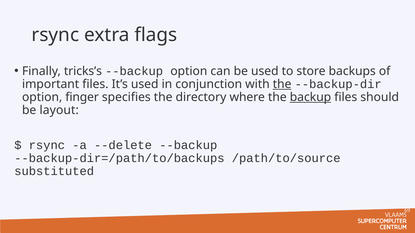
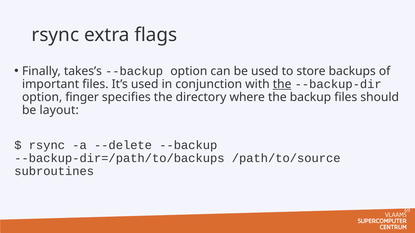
tricks’s: tricks’s -> takes’s (83, 71)
backup underline: present -> none (310, 97)
substituted: substituted -> subroutines (54, 171)
